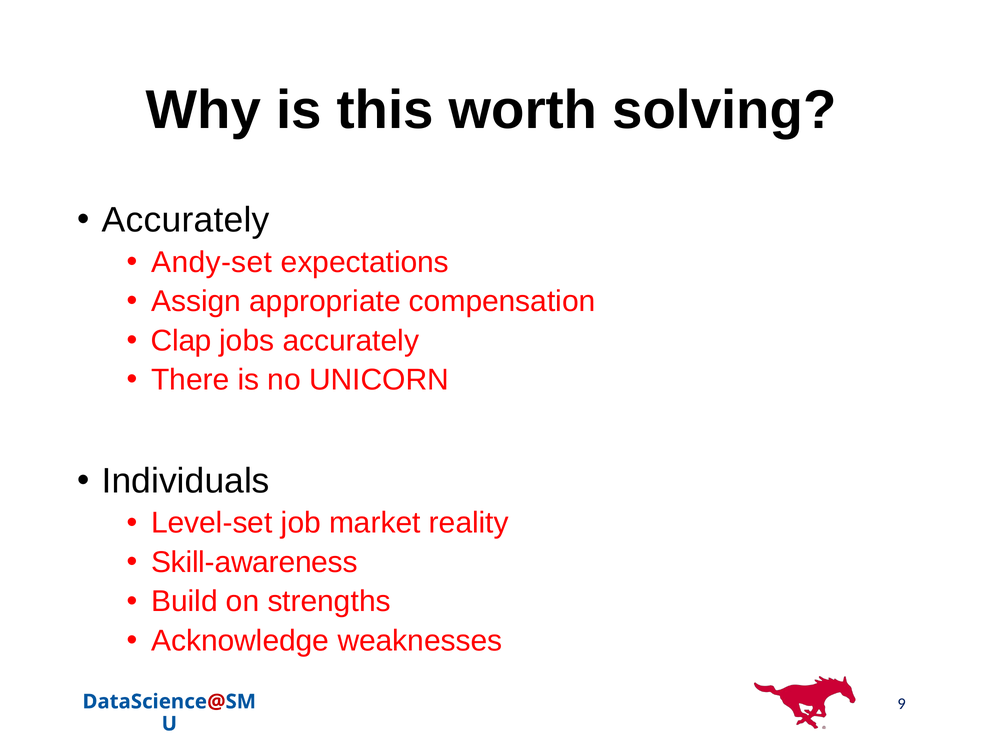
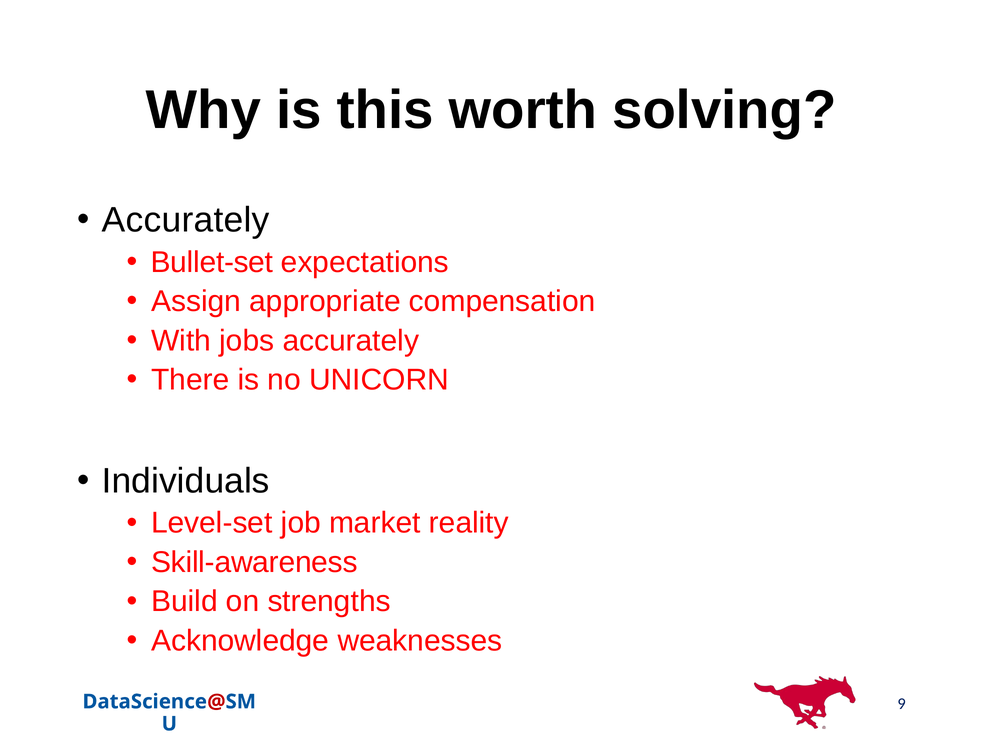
Andy-set: Andy-set -> Bullet-set (212, 262)
Clap: Clap -> With (181, 341)
